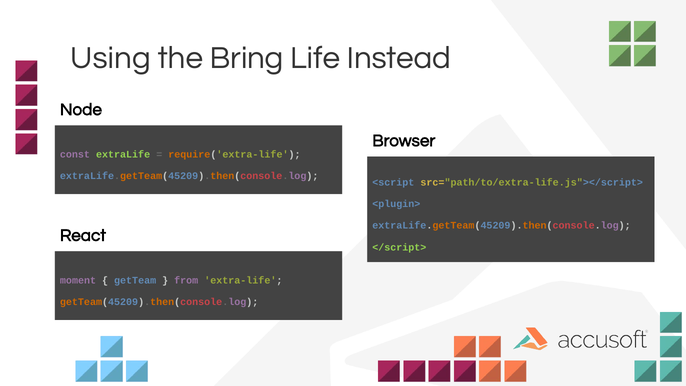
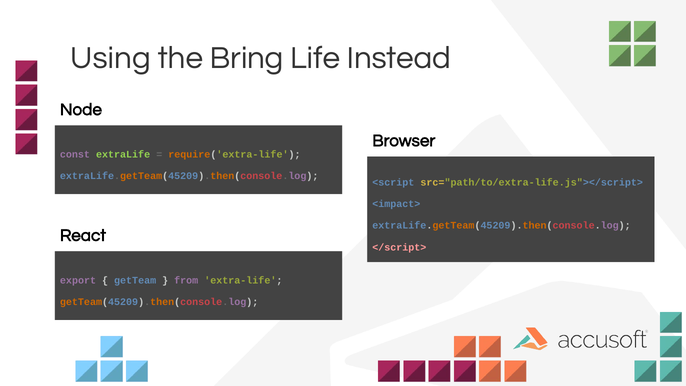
<plugin>: <plugin> -> <impact> (396, 204)
</script> colour: light green -> pink (399, 247)
moment: moment -> export (78, 280)
